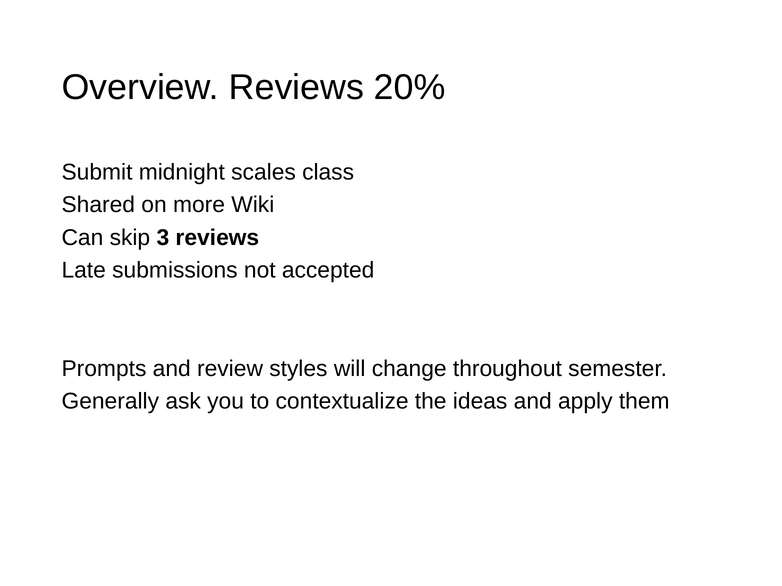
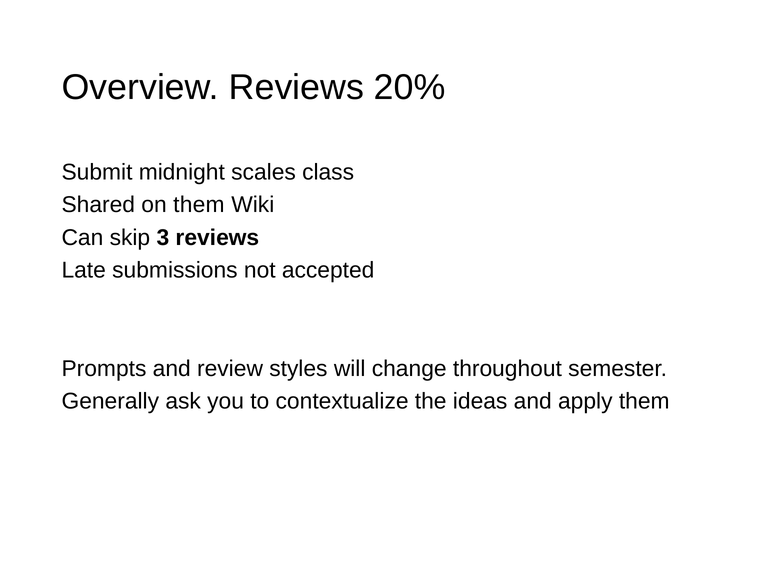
on more: more -> them (199, 205)
